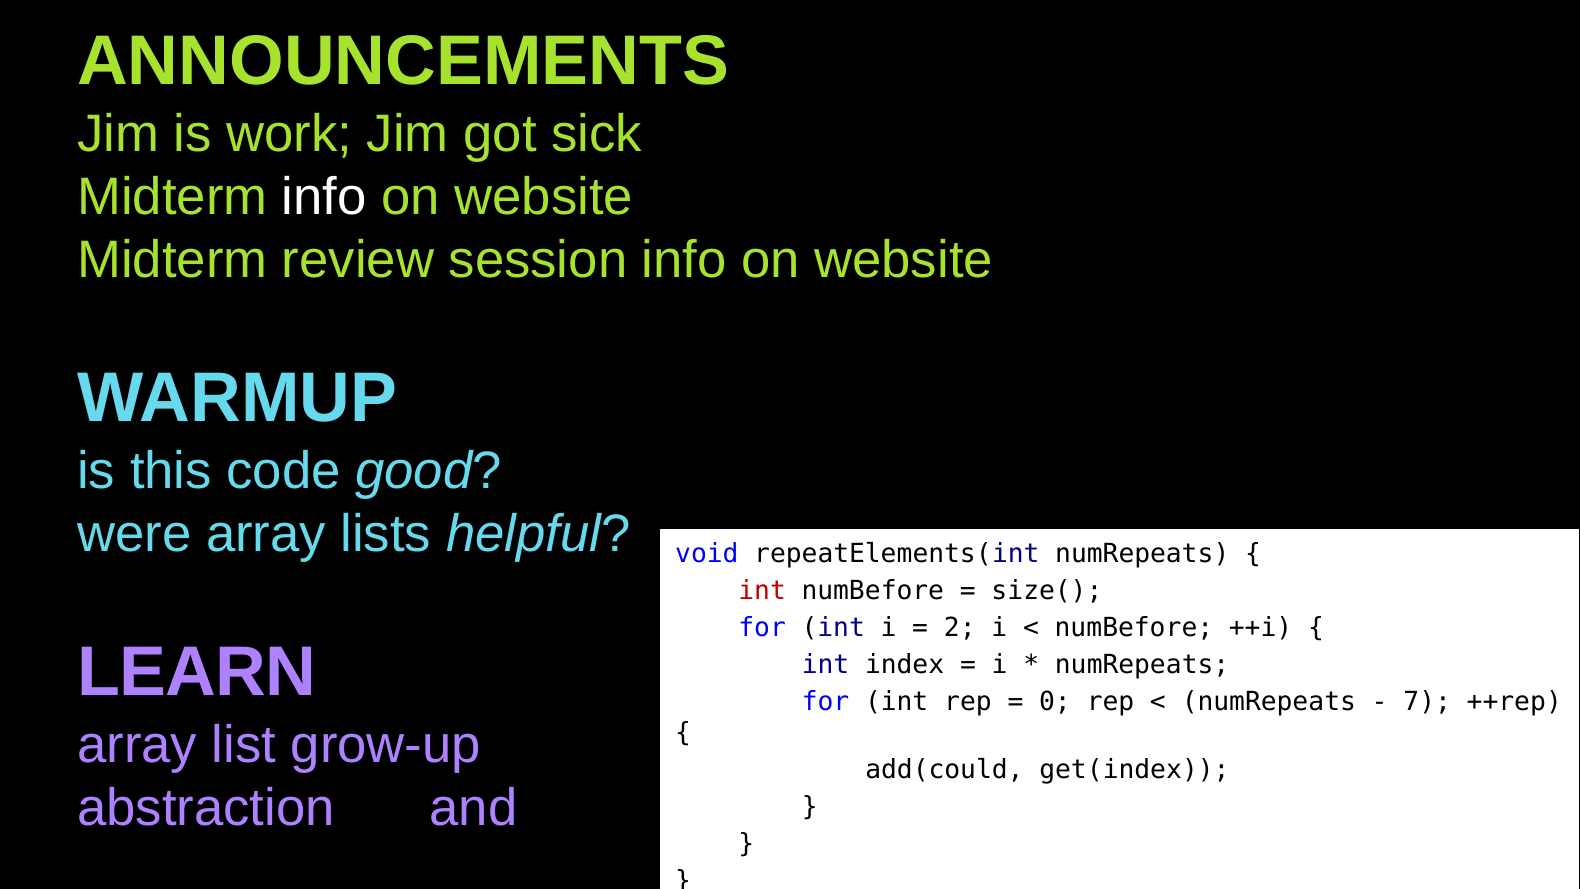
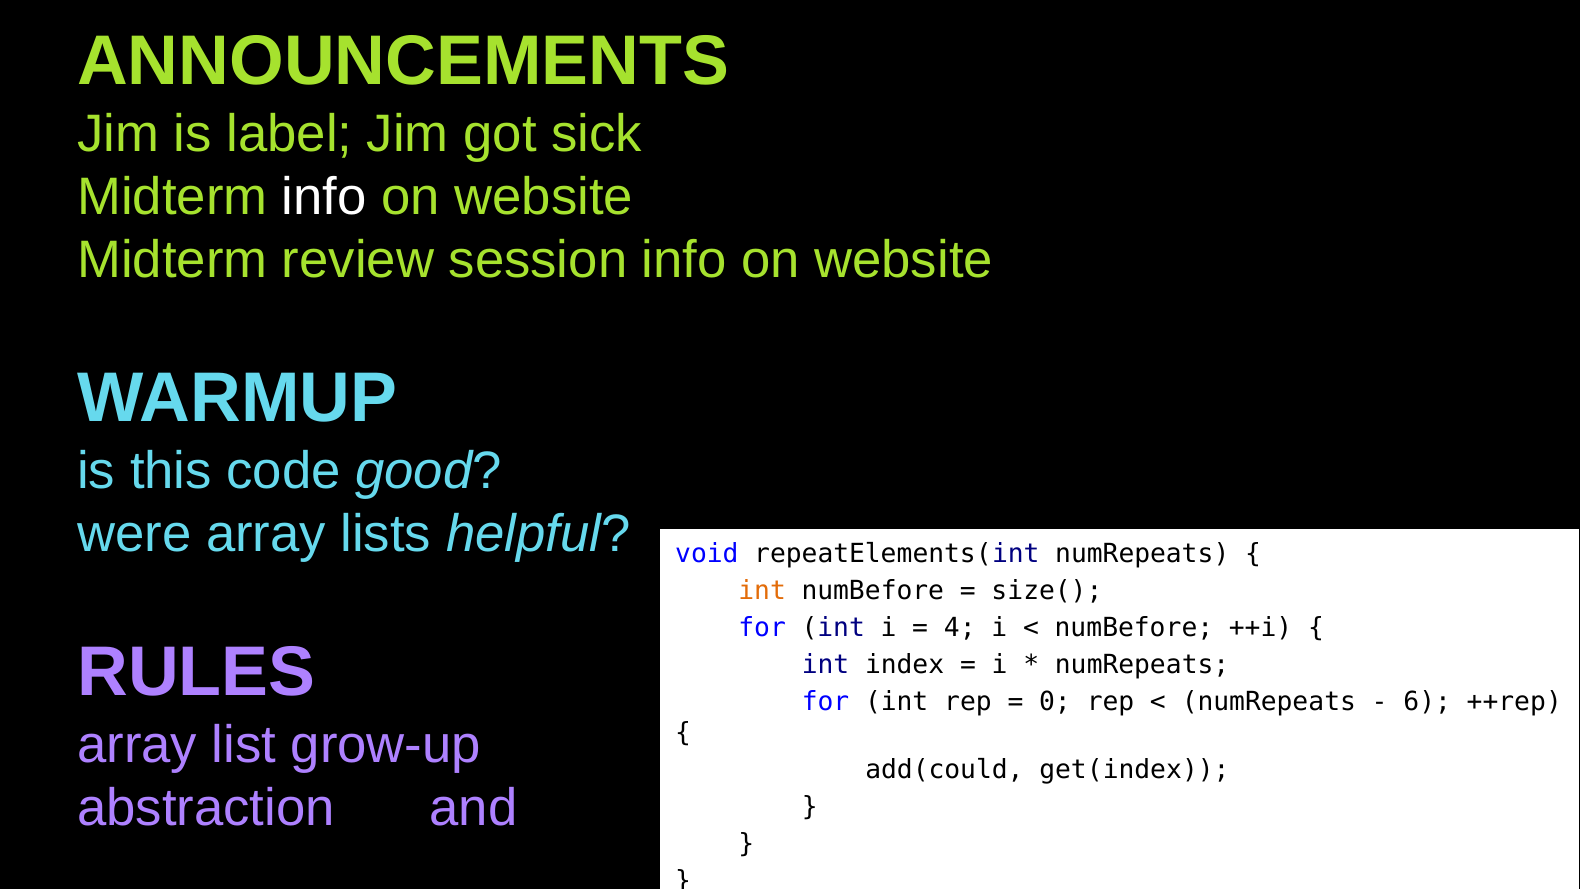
work: work -> label (289, 134)
int colour: red -> orange (762, 591)
2: 2 -> 4 (960, 628)
LEARN: LEARN -> RULES (196, 673)
7: 7 -> 6 (1427, 701)
